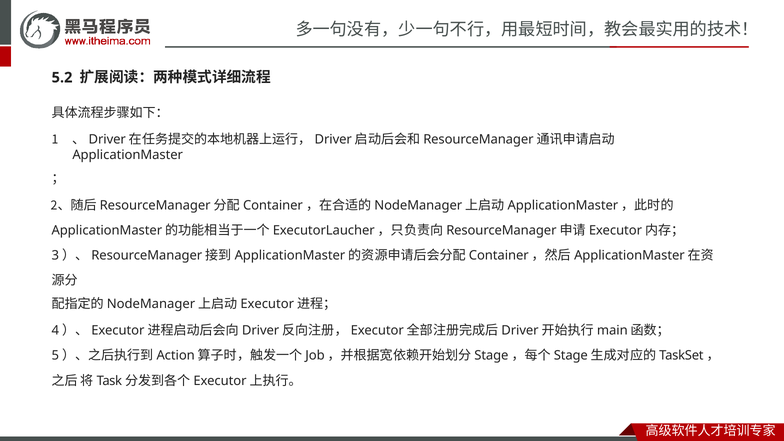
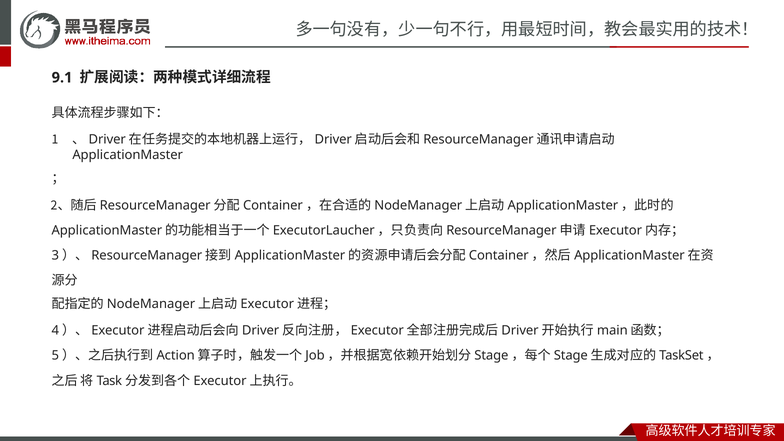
5.2: 5.2 -> 9.1 (62, 78)
